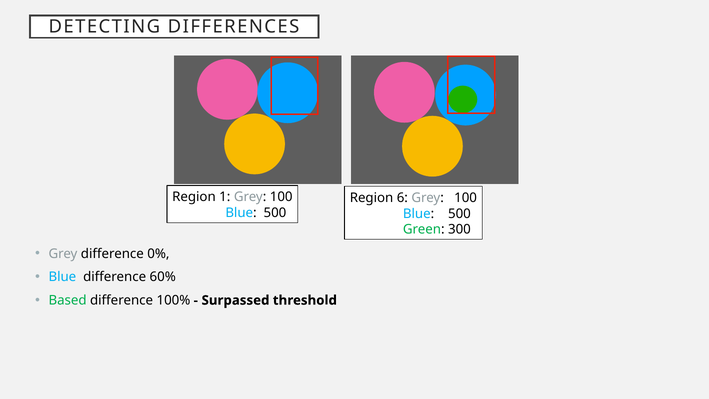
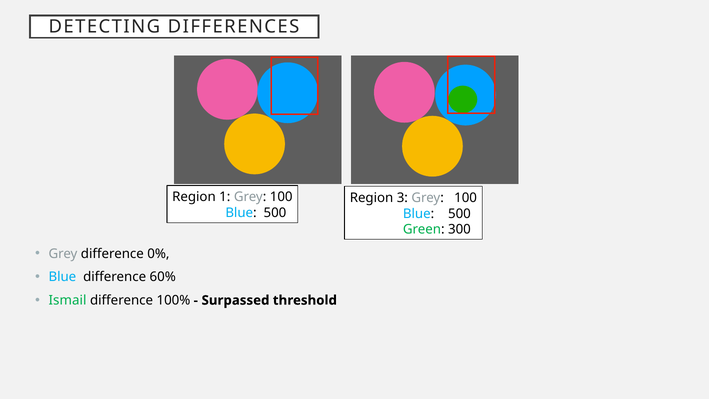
6: 6 -> 3 (402, 198)
Based: Based -> Ismail (68, 300)
